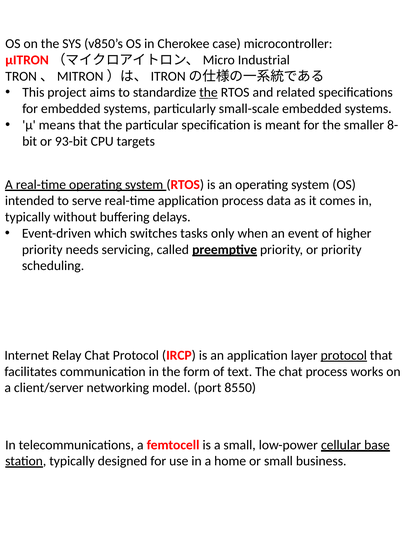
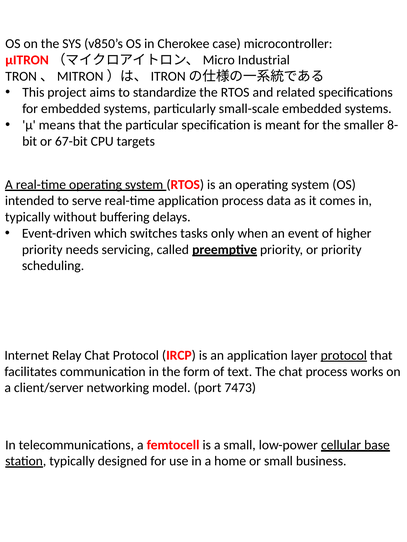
the underline: present -> none (208, 93)
93-bit: 93-bit -> 67-bit (71, 141)
8550: 8550 -> 7473 (240, 388)
